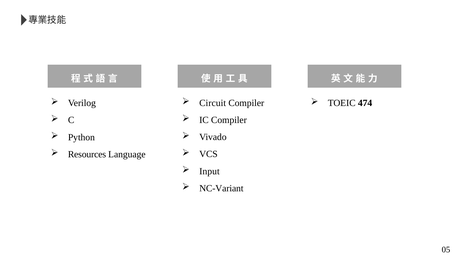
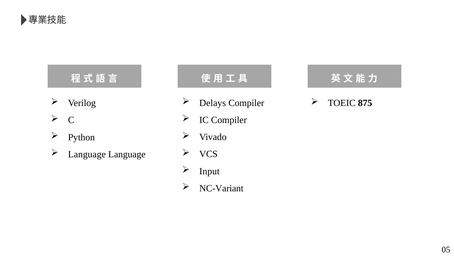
Circuit: Circuit -> Delays (213, 103)
474: 474 -> 875 (365, 103)
Resources: Resources -> Language (87, 154)
